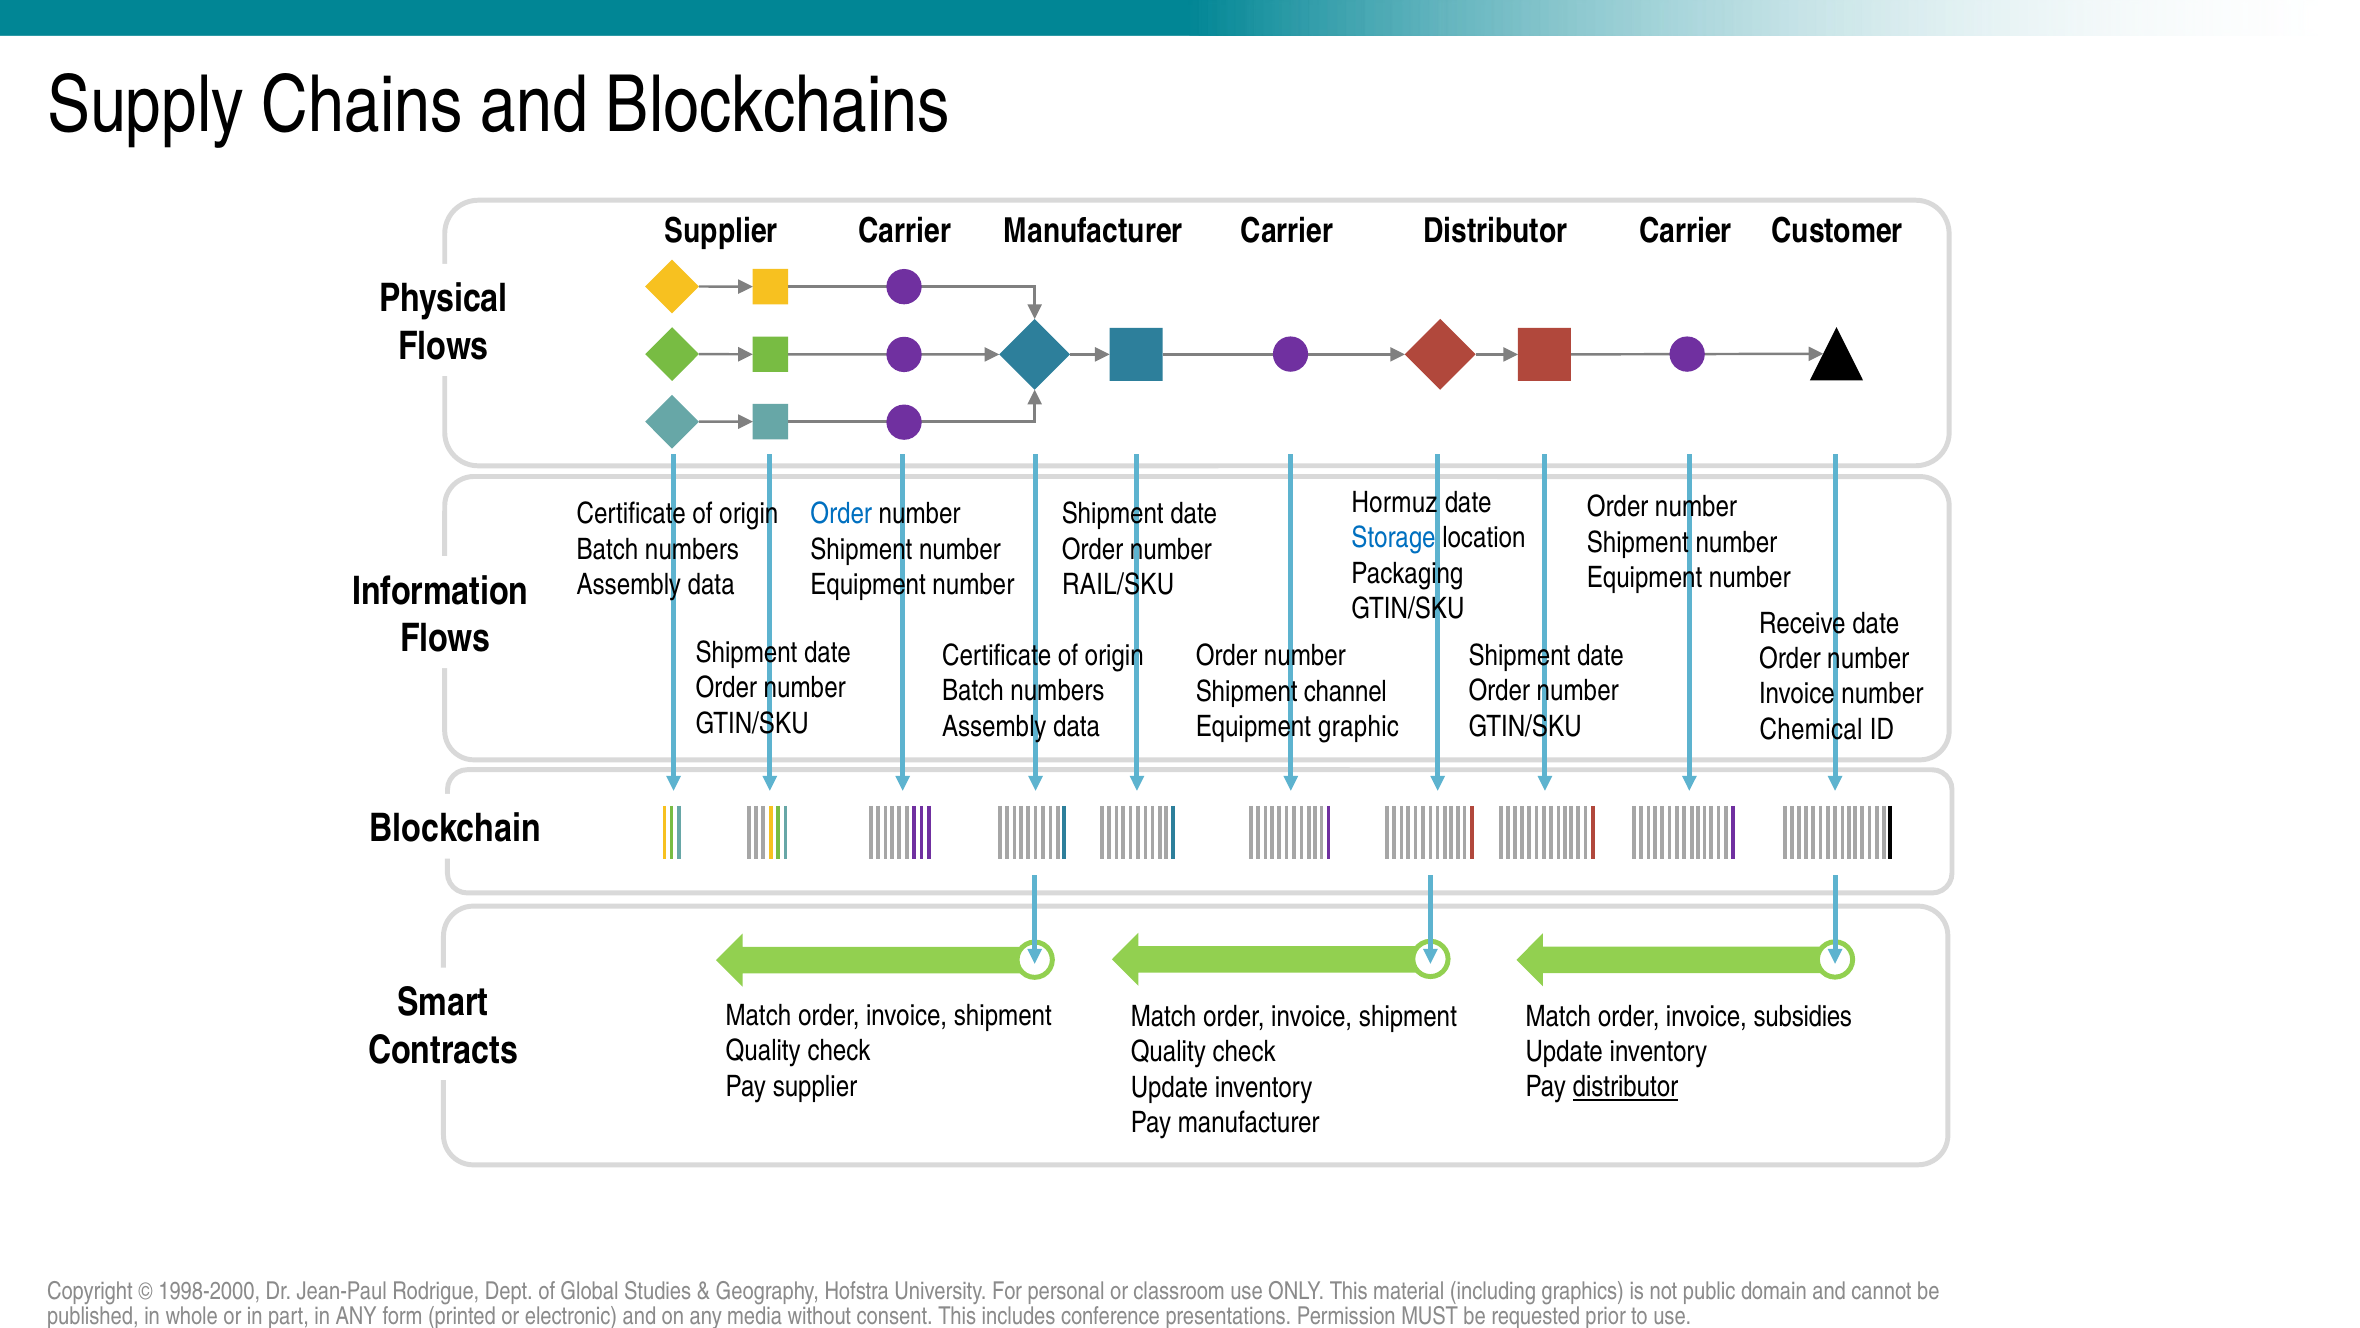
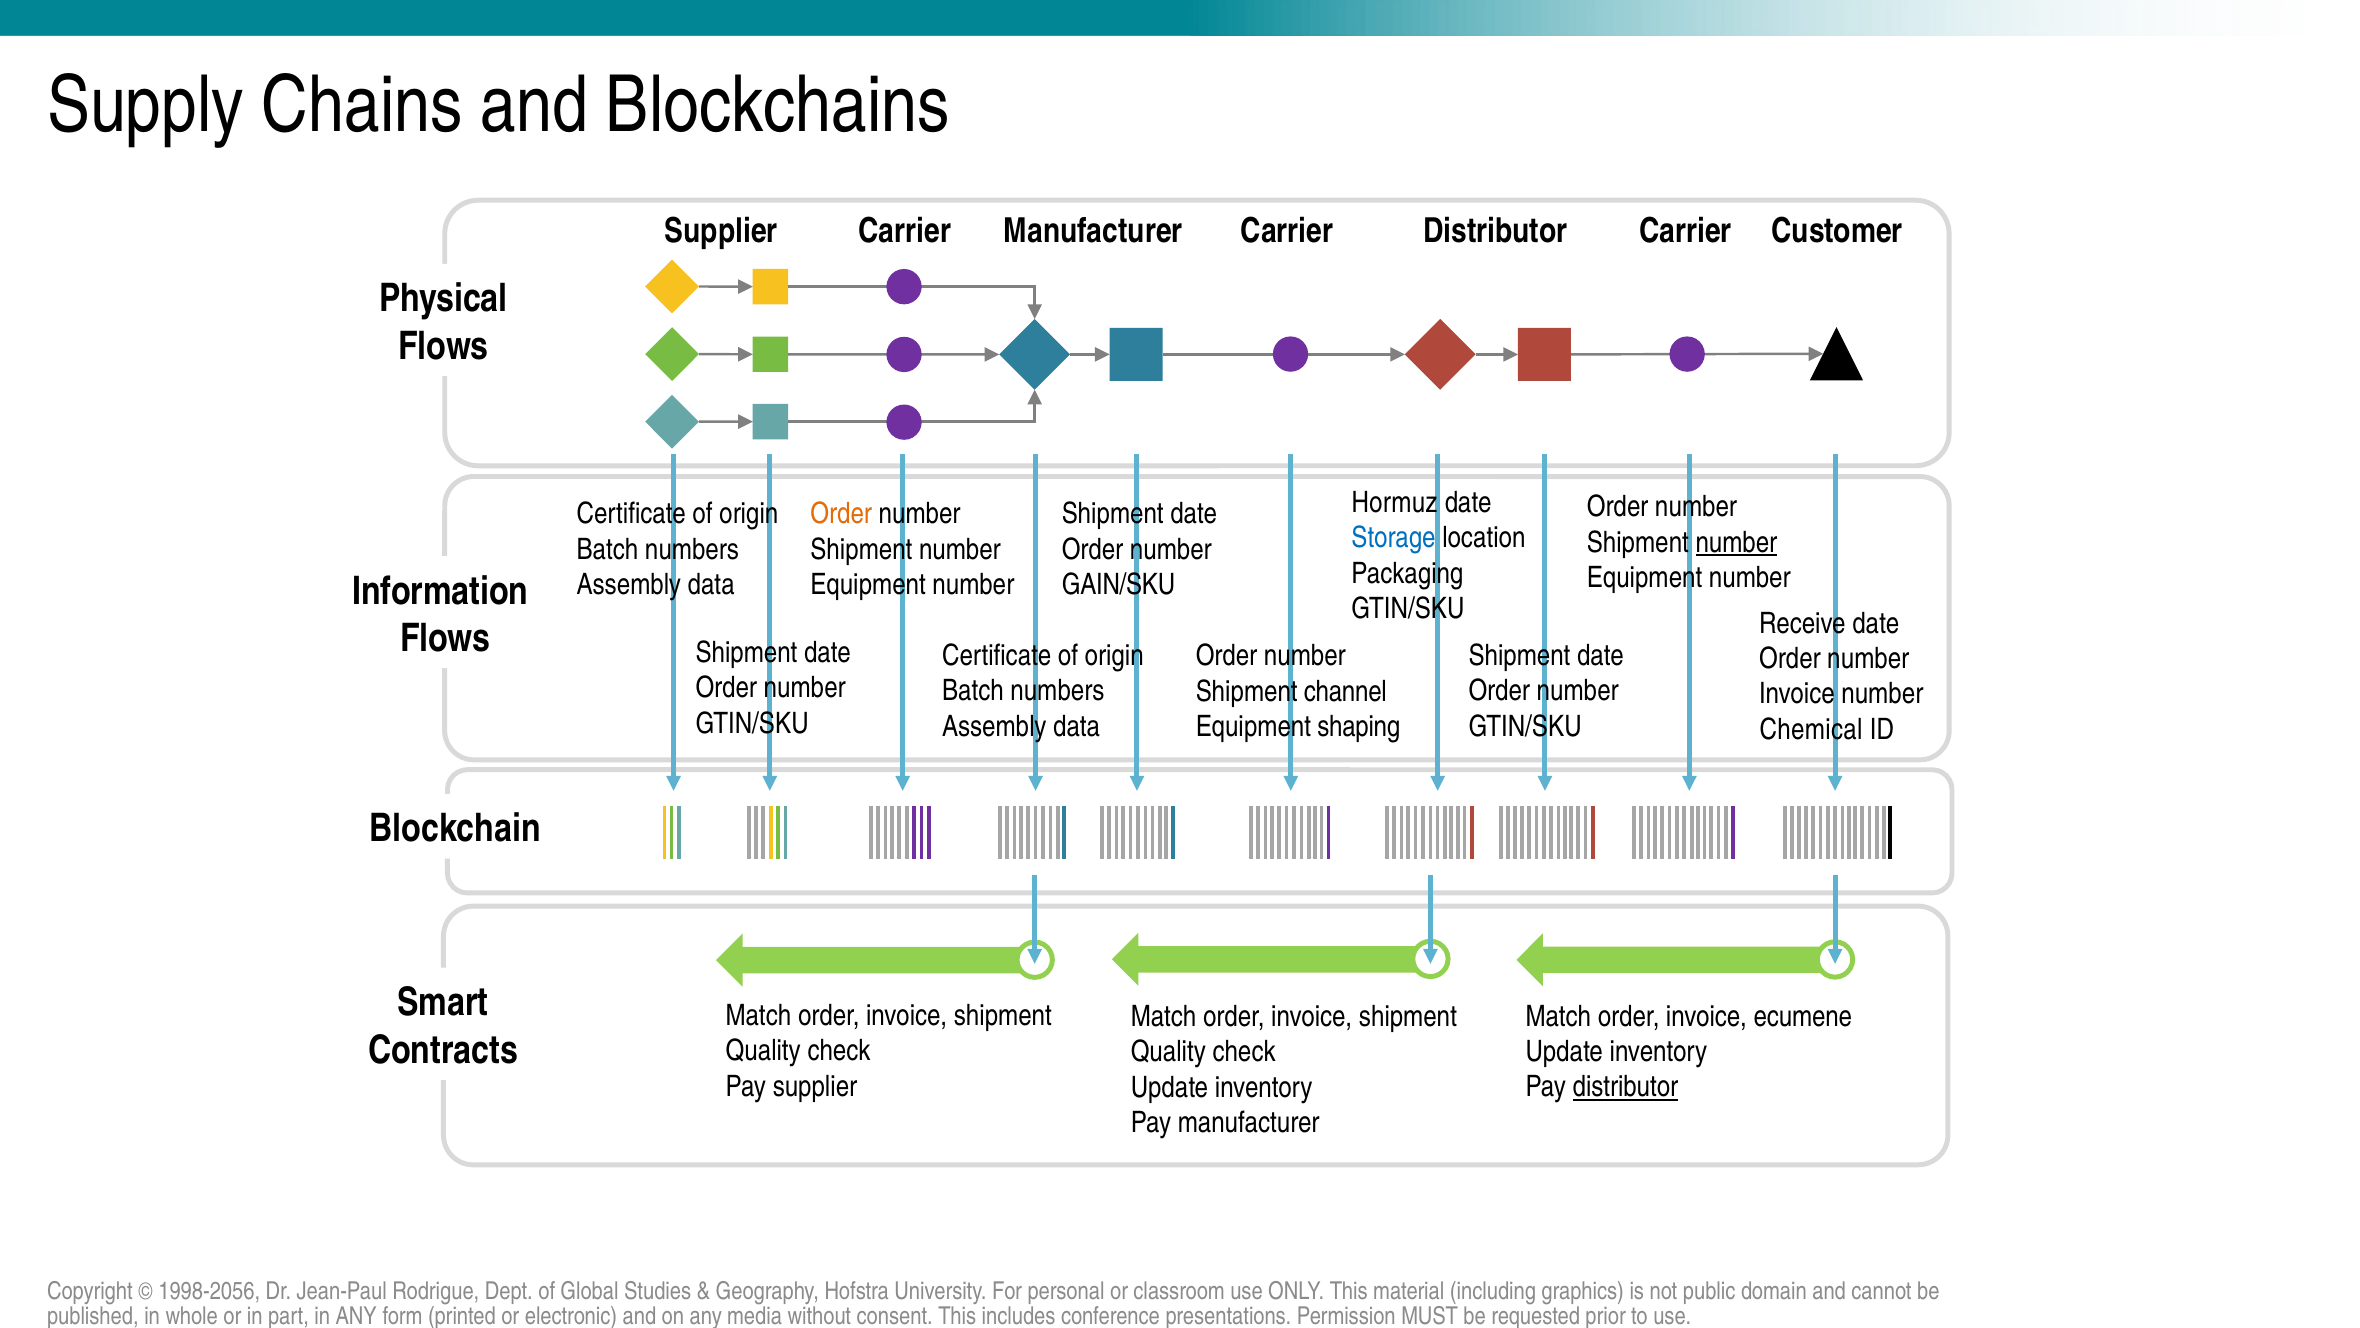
Order colour: blue -> orange (841, 514)
number underline: none -> present (1736, 542)
RAIL/SKU: RAIL/SKU -> GAIN/SKU (1118, 585)
graphic: graphic -> shaping (1359, 726)
subsidies: subsidies -> ecumene (1803, 1016)
1998-2000: 1998-2000 -> 1998-2056 (209, 1291)
